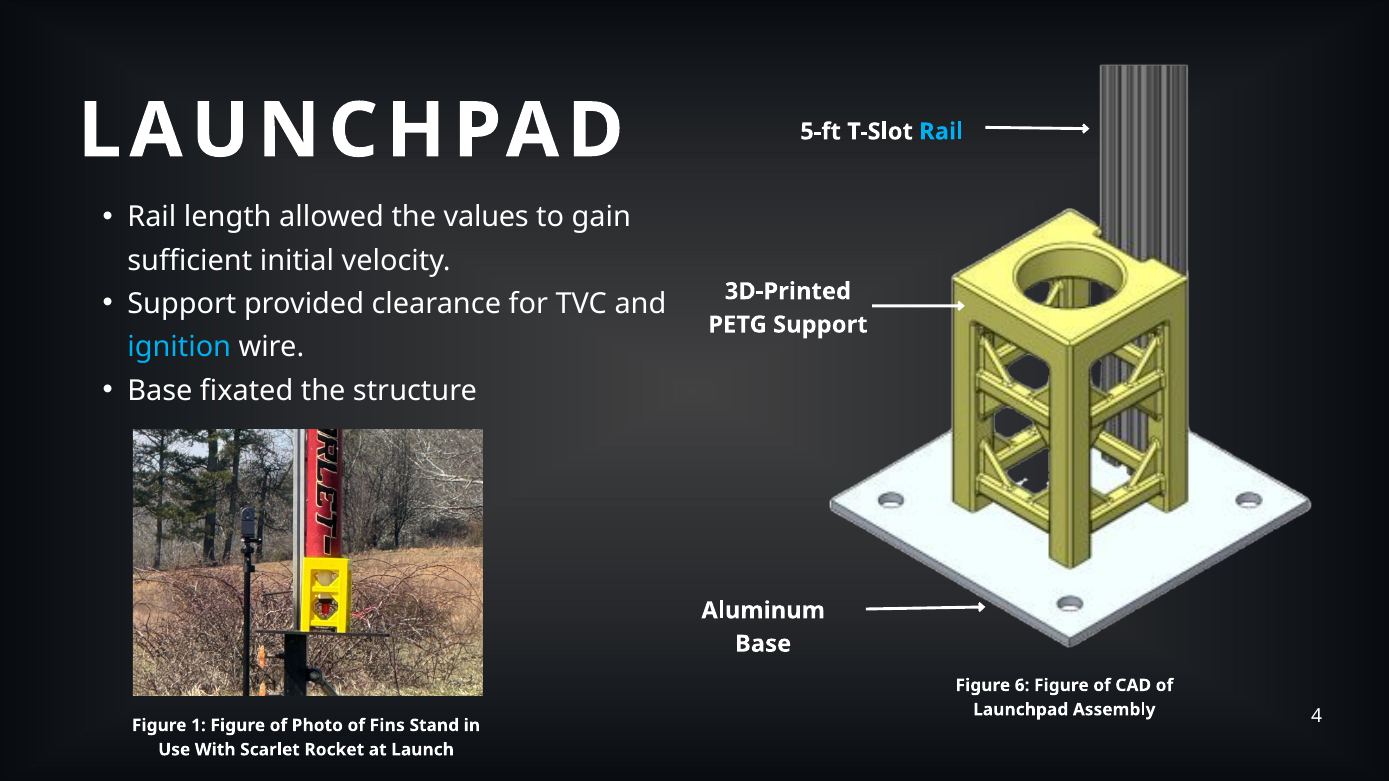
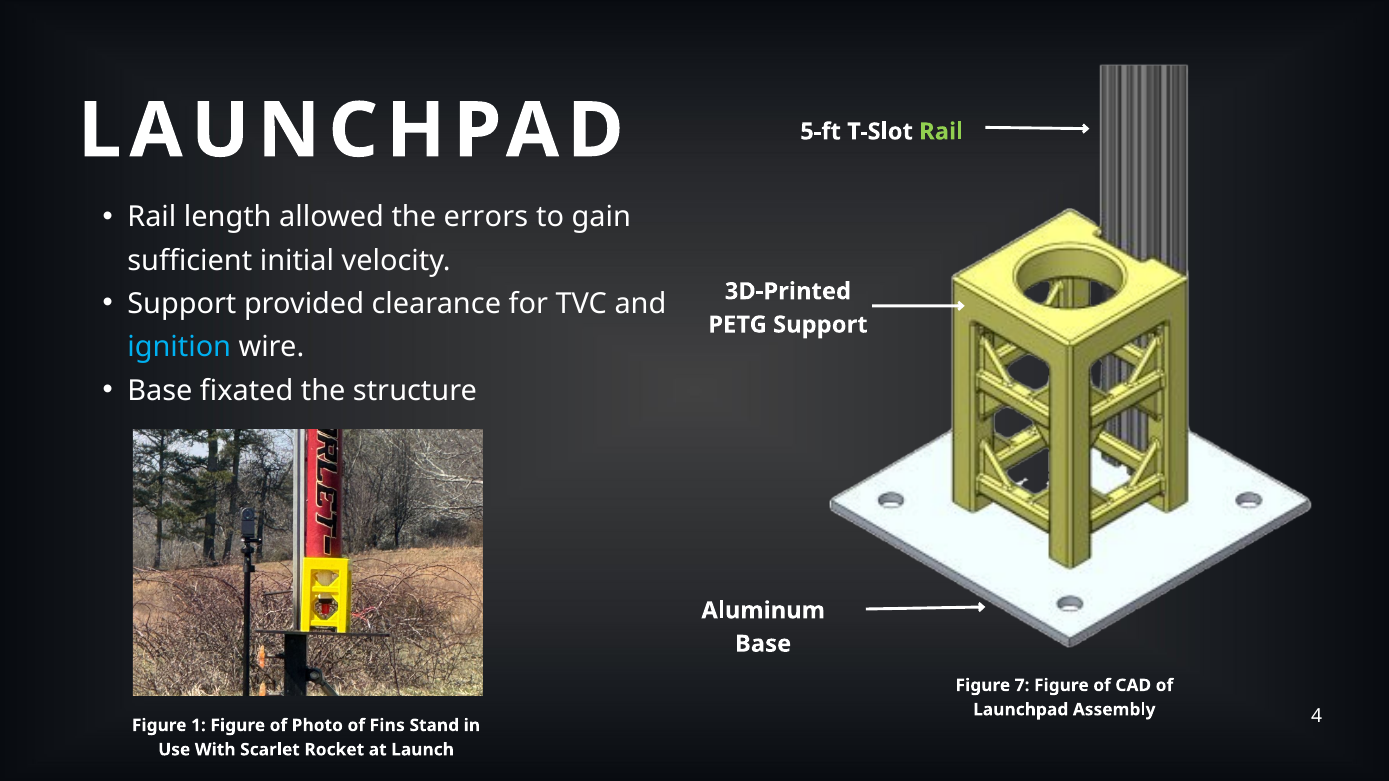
Rail colour: light blue -> light green (941, 132)
values: values -> errors (486, 217)
6: 6 -> 7 (1022, 686)
